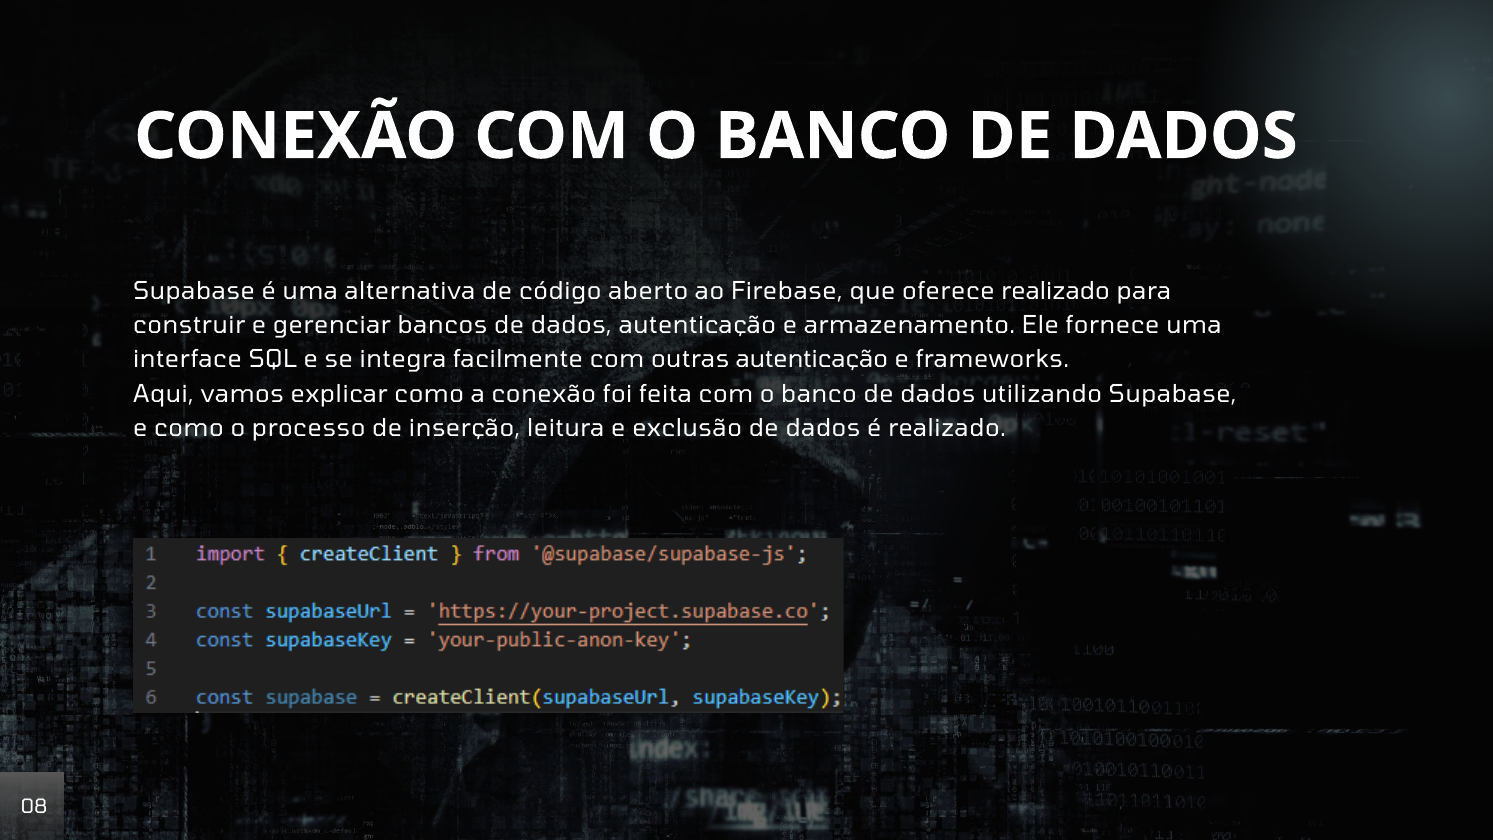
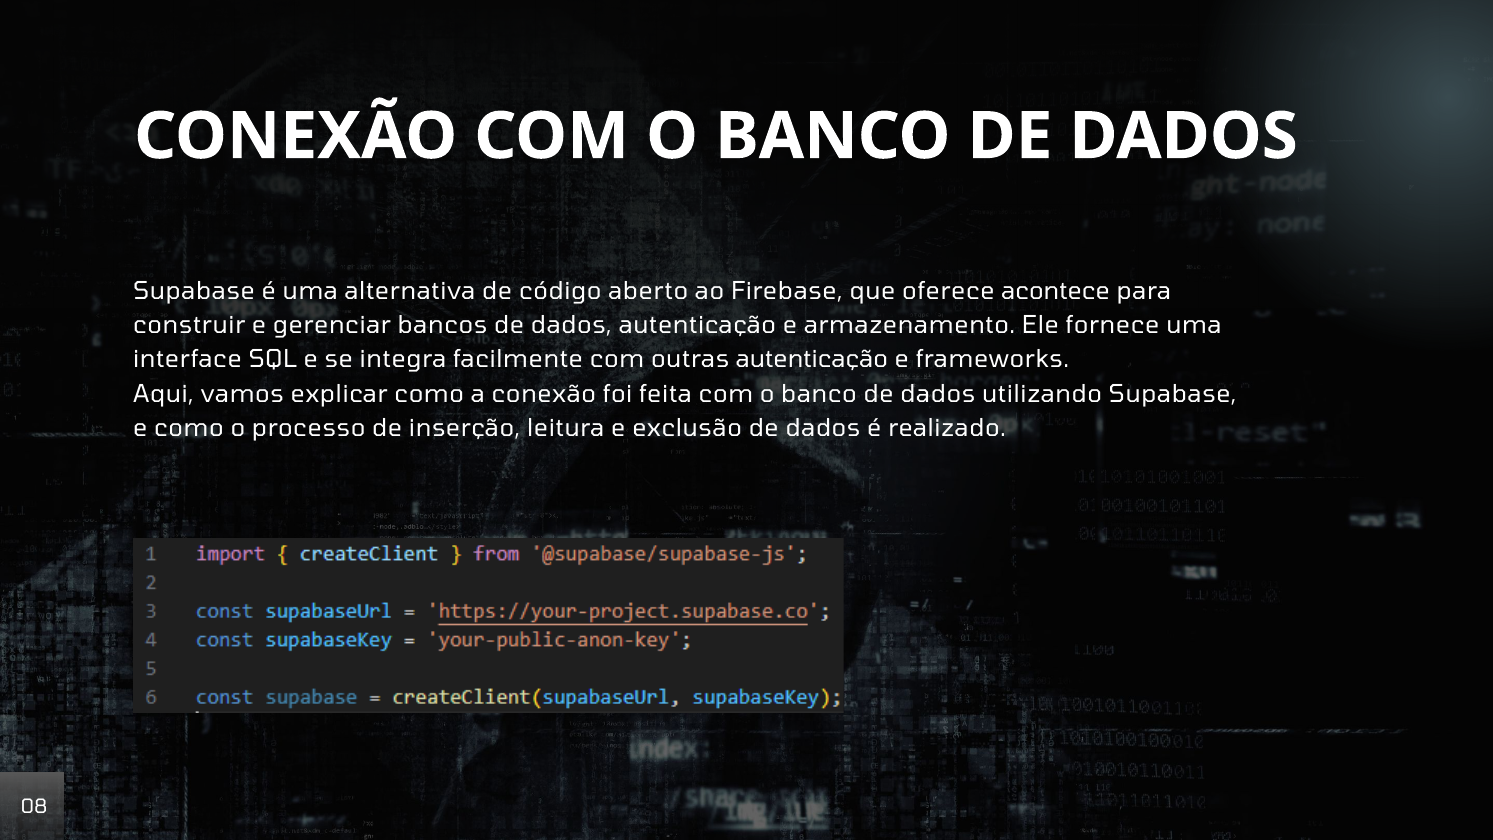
oferece realizado: realizado -> acontece (1056, 291)
